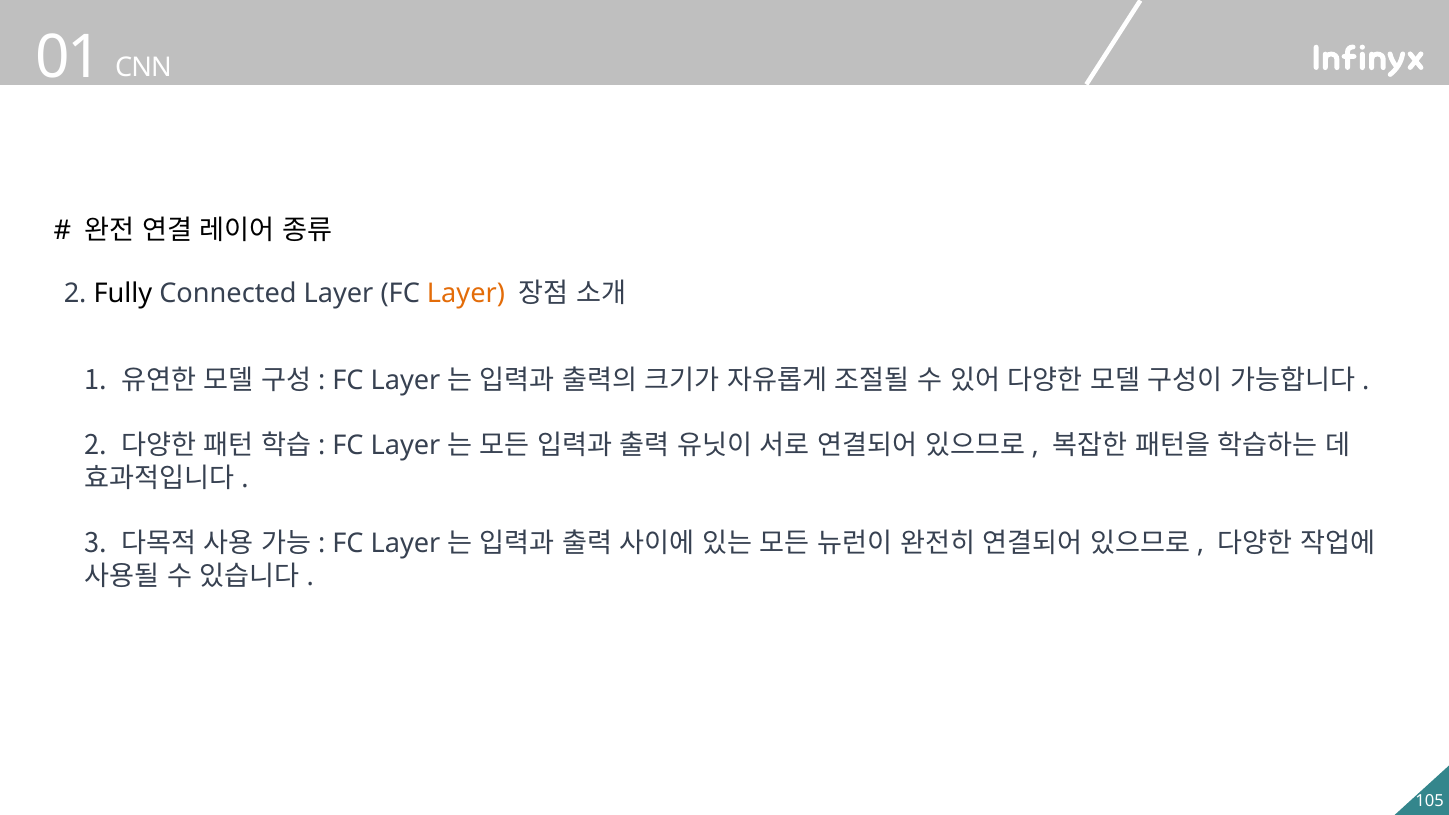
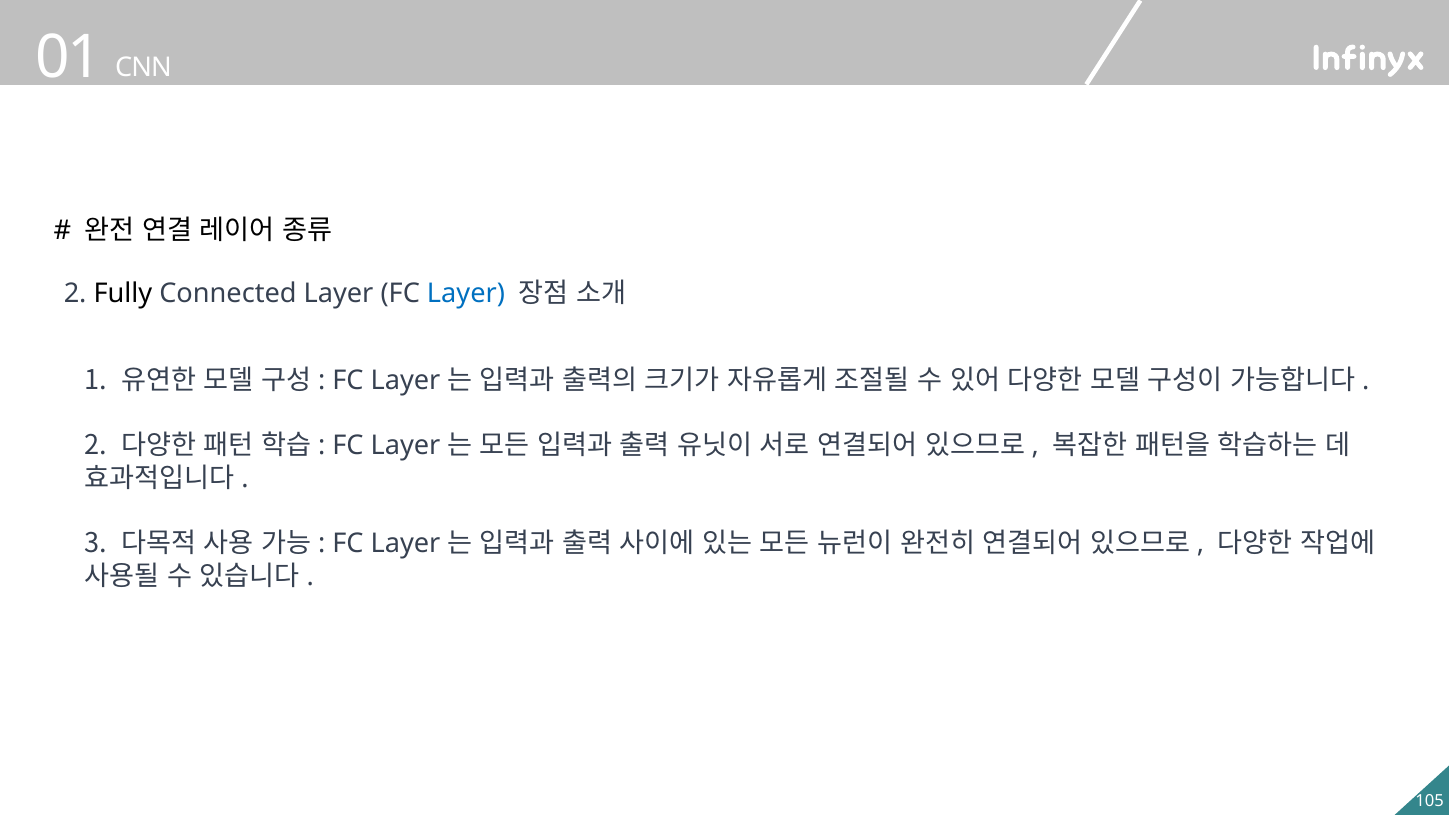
Layer colour: orange -> blue (466, 294)
